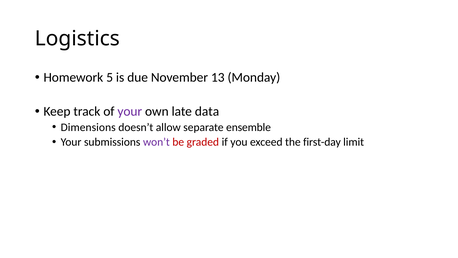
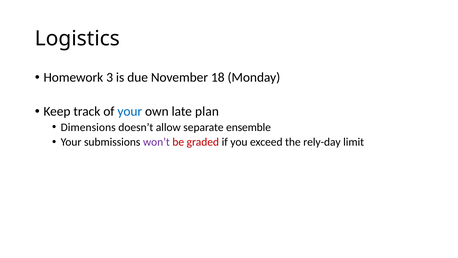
5: 5 -> 3 (110, 77)
13: 13 -> 18 (218, 77)
your colour: purple -> blue (130, 111)
data: data -> plan (207, 111)
first-day: first-day -> rely-day (322, 142)
